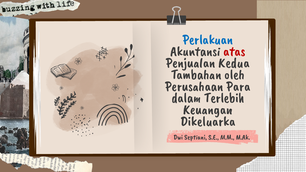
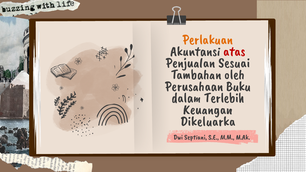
Perlakuan colour: blue -> orange (208, 39)
Kedua: Kedua -> Sesuai (234, 63)
Para: Para -> Buku (239, 86)
